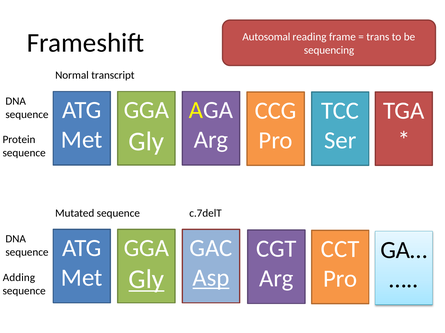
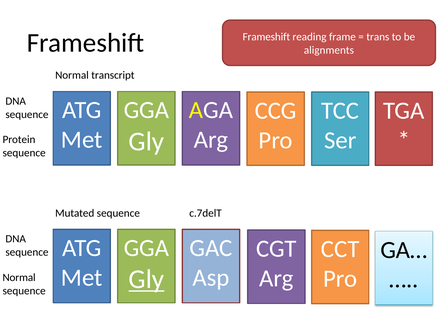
Autosomal: Autosomal -> Frameshift (266, 37)
sequencing: sequencing -> alignments (329, 50)
Asp underline: present -> none (211, 278)
Adding: Adding -> Normal (19, 278)
